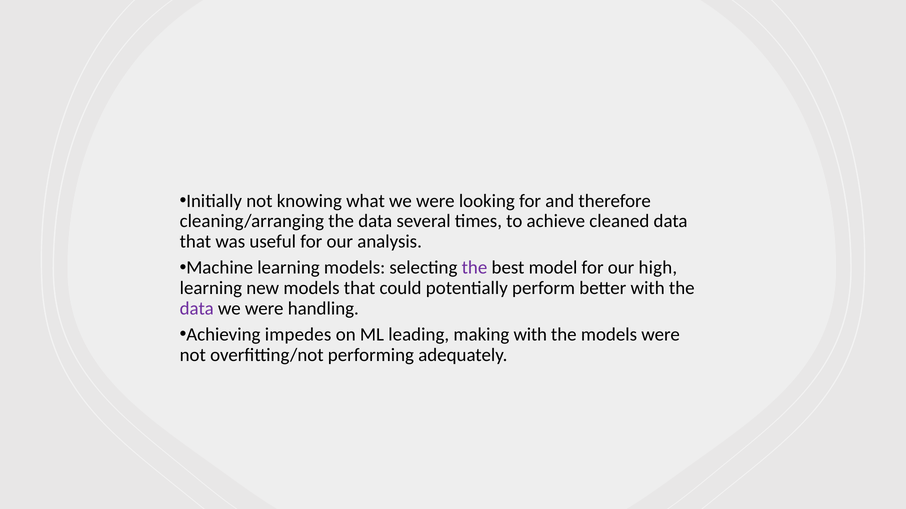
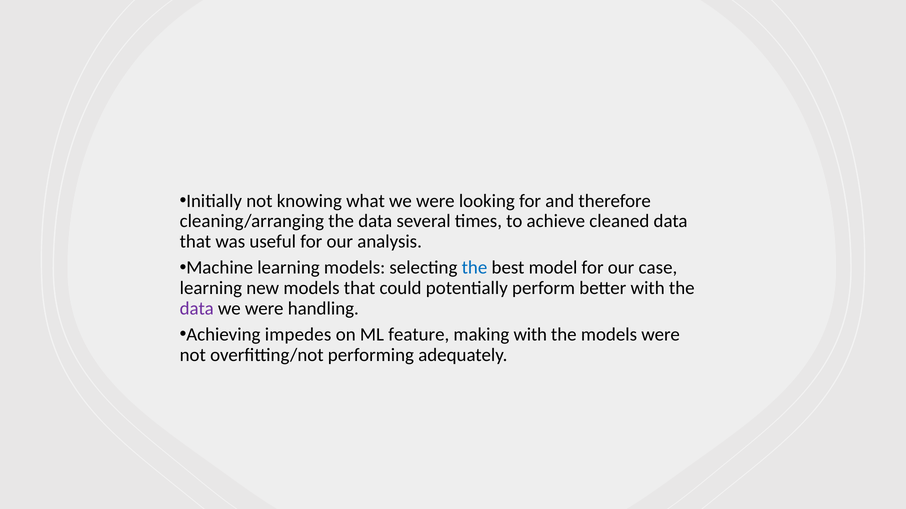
the colour: purple -> blue (474, 268)
high: high -> case (658, 268)
leading: leading -> feature (419, 335)
